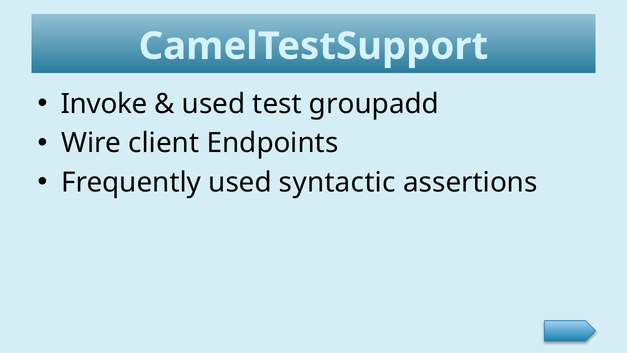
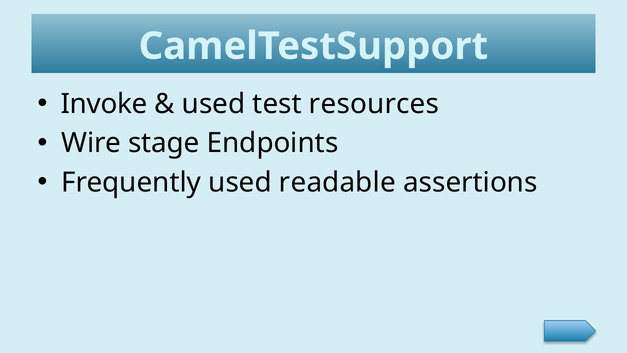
groupadd: groupadd -> resources (374, 104)
client: client -> stage (164, 143)
syntactic: syntactic -> readable (337, 182)
